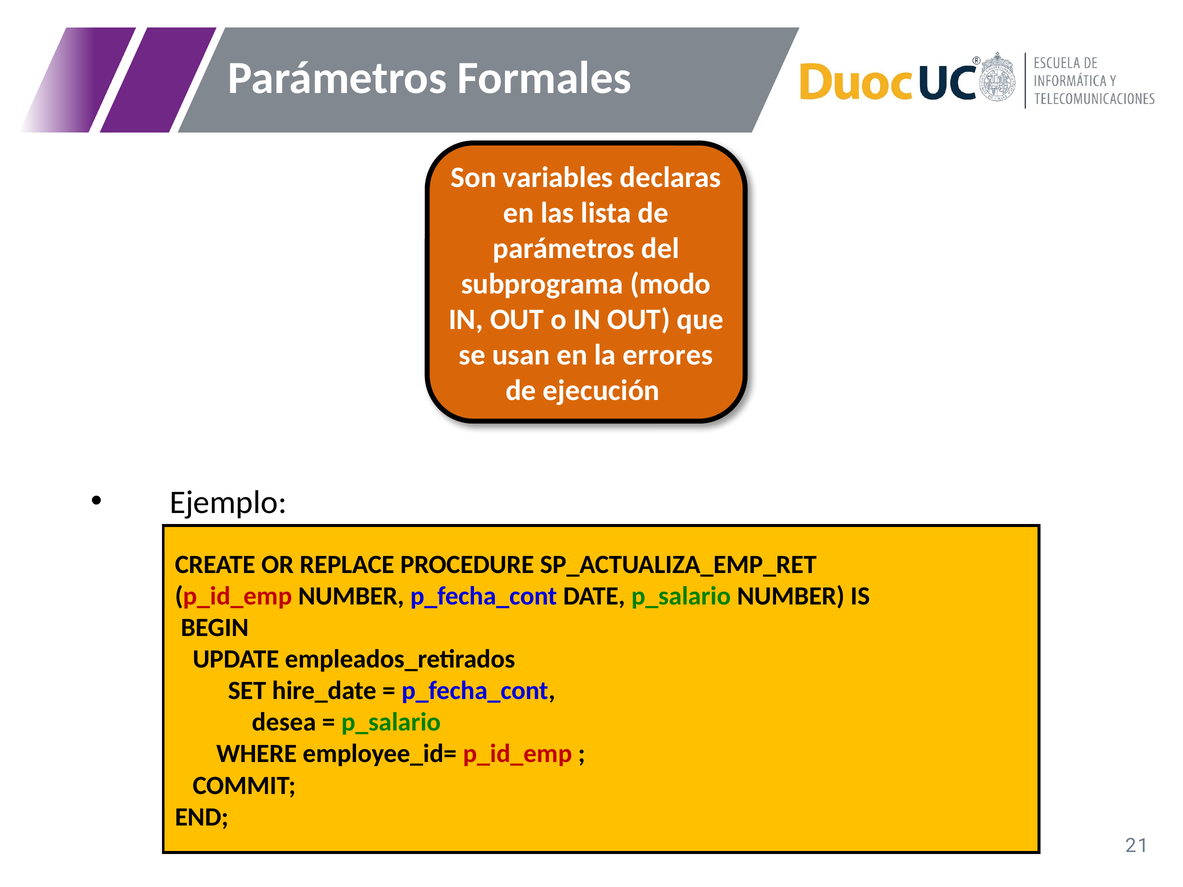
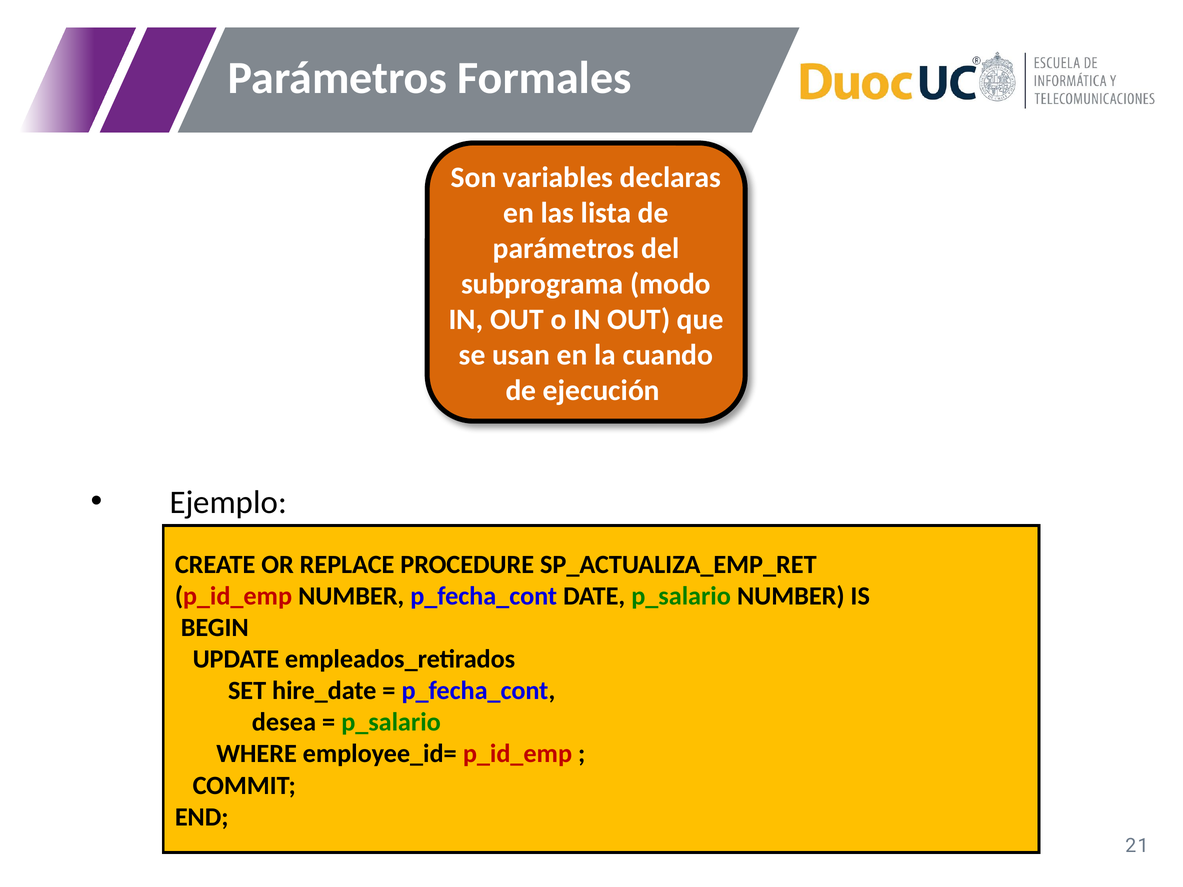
errores: errores -> cuando (668, 355)
